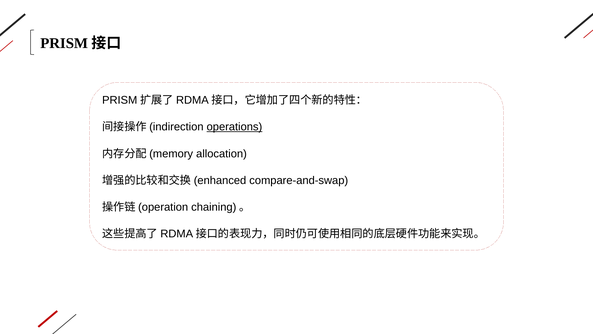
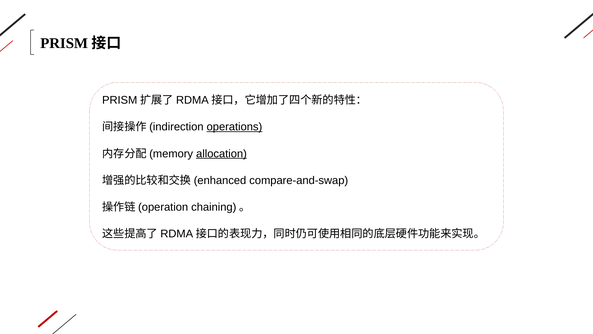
allocation underline: none -> present (221, 154)
